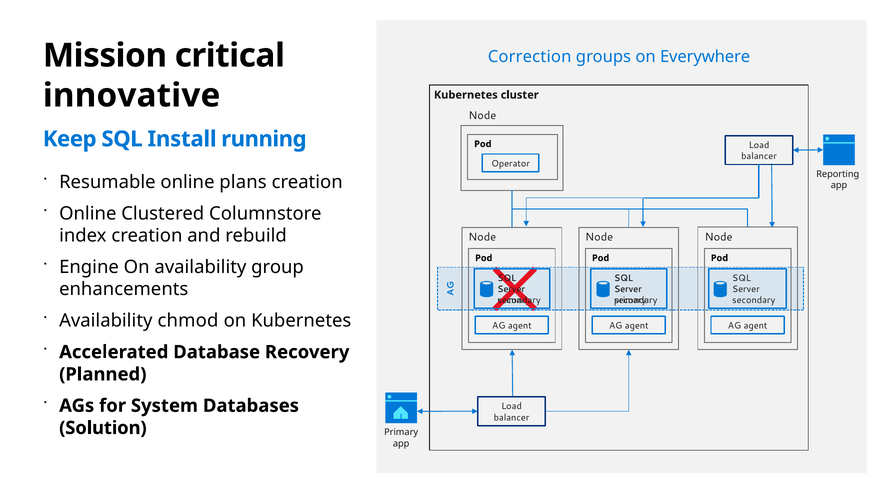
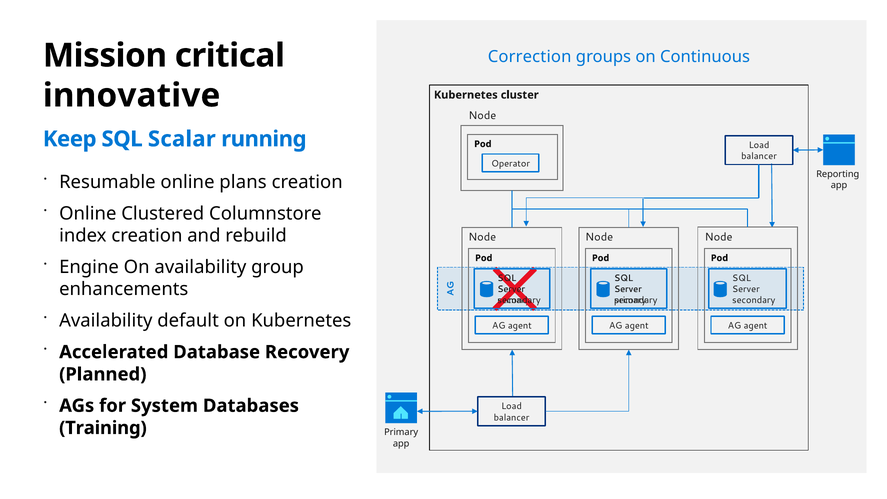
Everywhere: Everywhere -> Continuous (705, 57)
Install: Install -> Scalar (182, 139)
chmod: chmod -> default (188, 321)
Solution: Solution -> Training (103, 428)
